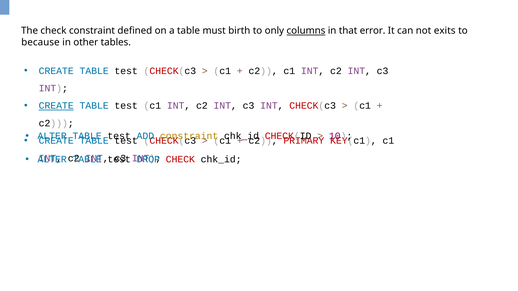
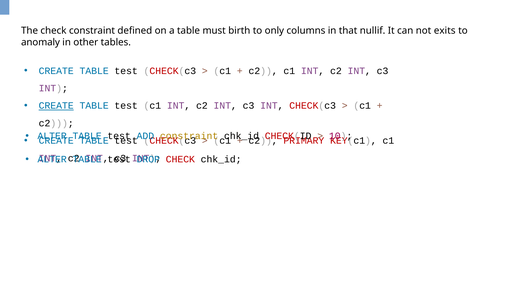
columns underline: present -> none (306, 31)
error: error -> nullif (373, 31)
because: because -> anomaly (41, 42)
